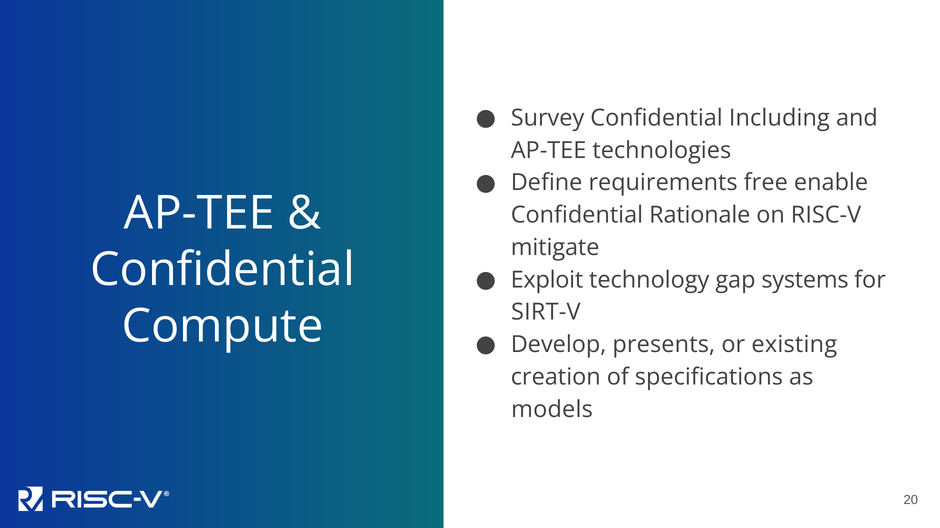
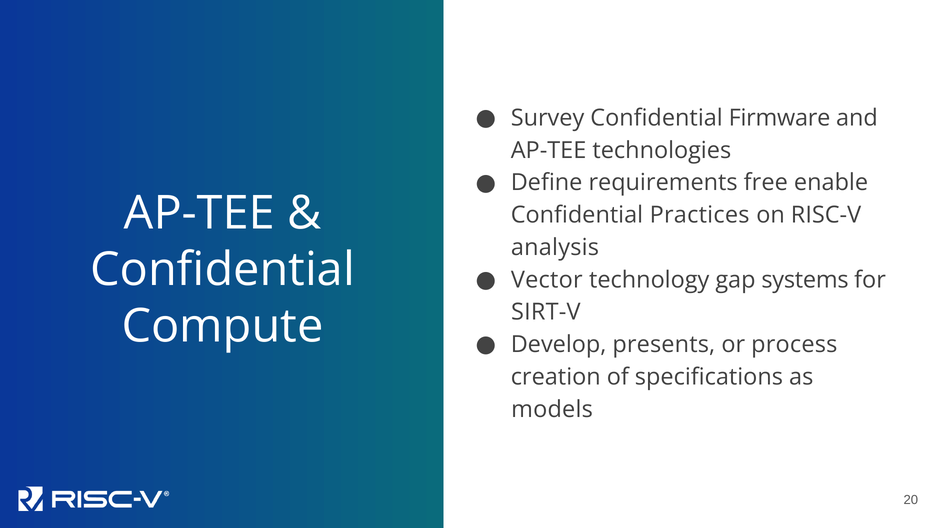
Including: Including -> Firmware (780, 118)
Rationale: Rationale -> Practices (700, 215)
mitigate: mitigate -> analysis (555, 248)
Exploit: Exploit -> Vector (547, 280)
existing: existing -> process (794, 345)
